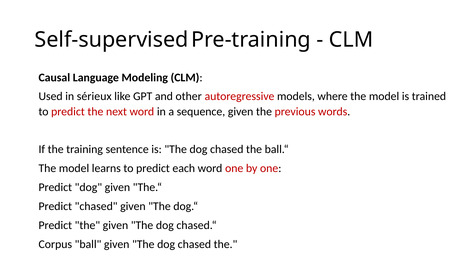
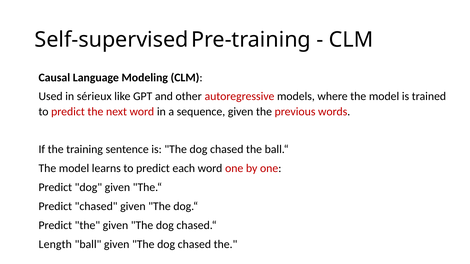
Corpus: Corpus -> Length (55, 245)
